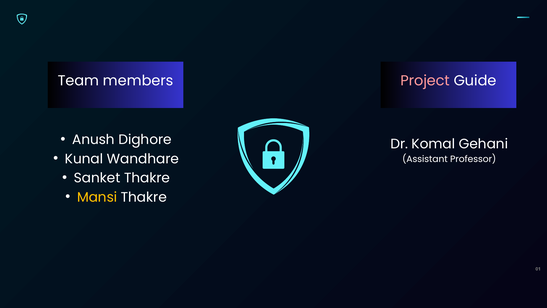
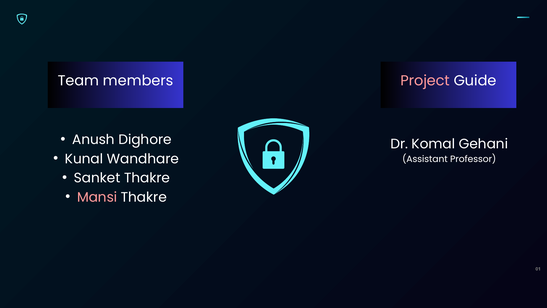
Mansi colour: yellow -> pink (97, 197)
